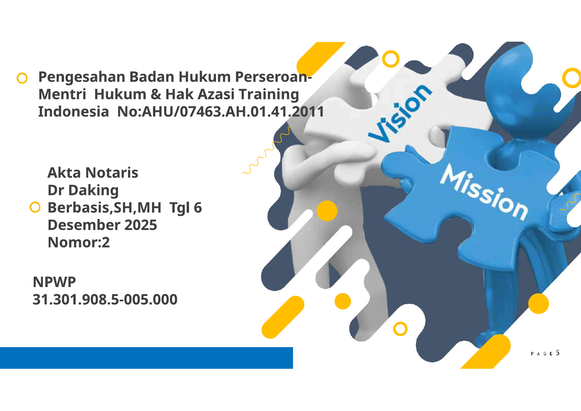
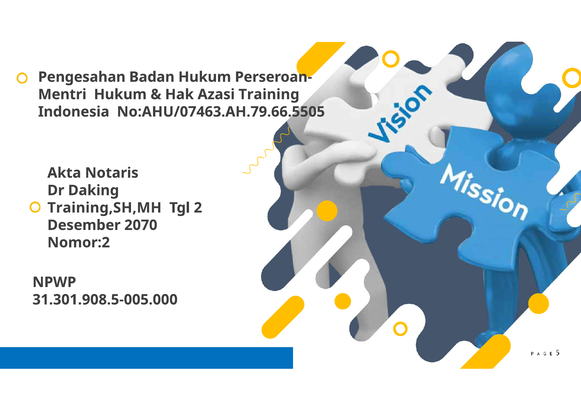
No:AHU/07463.AH.01.41.2011: No:AHU/07463.AH.01.41.2011 -> No:AHU/07463.AH.79.66.5505 (221, 112)
Berbasis,SH,MH: Berbasis,SH,MH -> Training,SH,MH (105, 208)
6: 6 -> 2 (198, 208)
2025: 2025 -> 2070 (141, 225)
